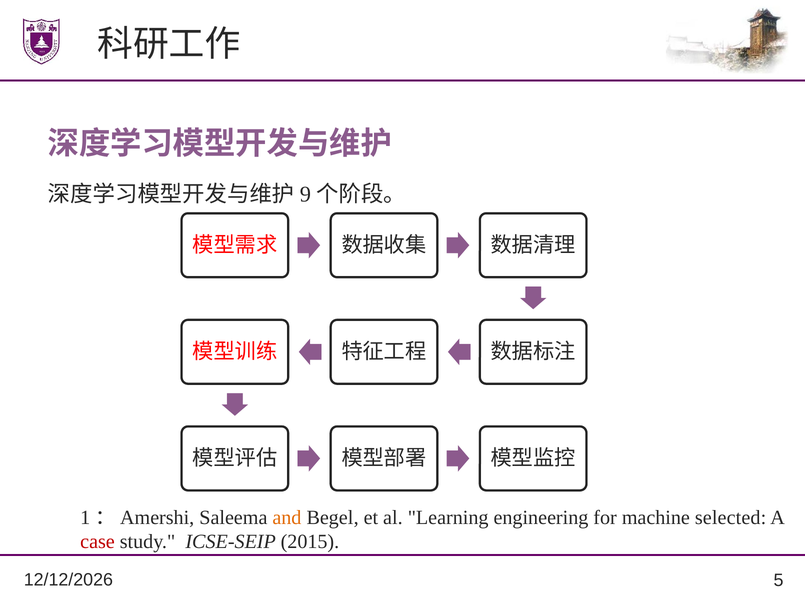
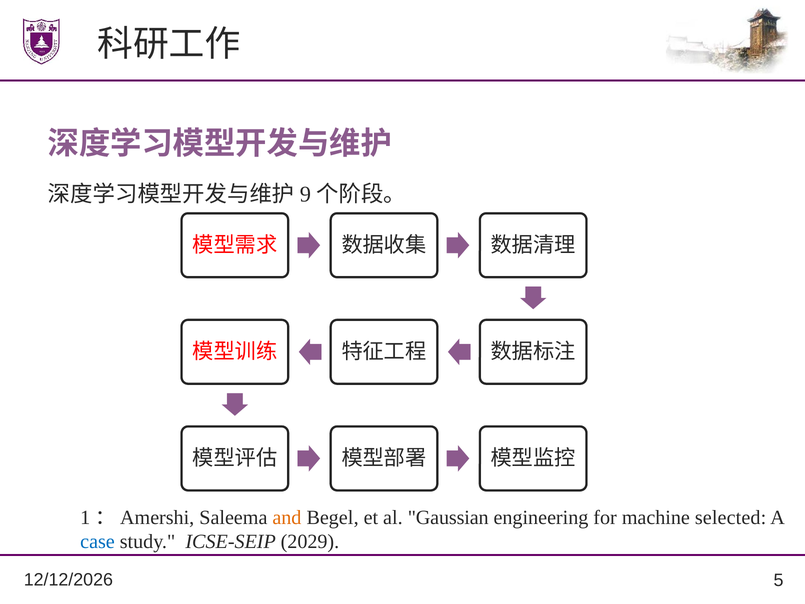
Learning: Learning -> Gaussian (448, 517)
case colour: red -> blue (98, 541)
2015: 2015 -> 2029 (310, 541)
